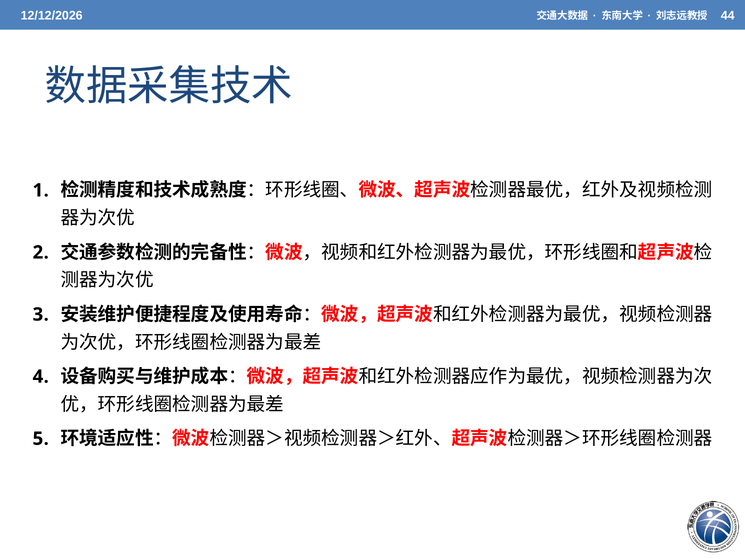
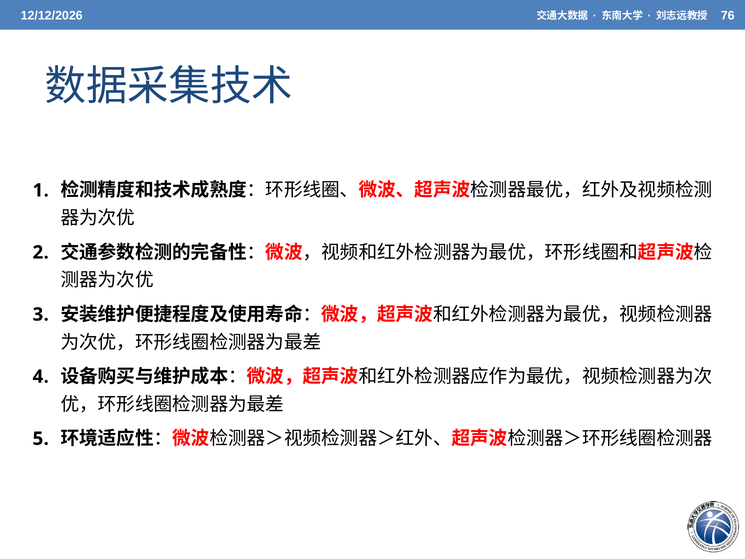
44: 44 -> 76 (728, 16)
